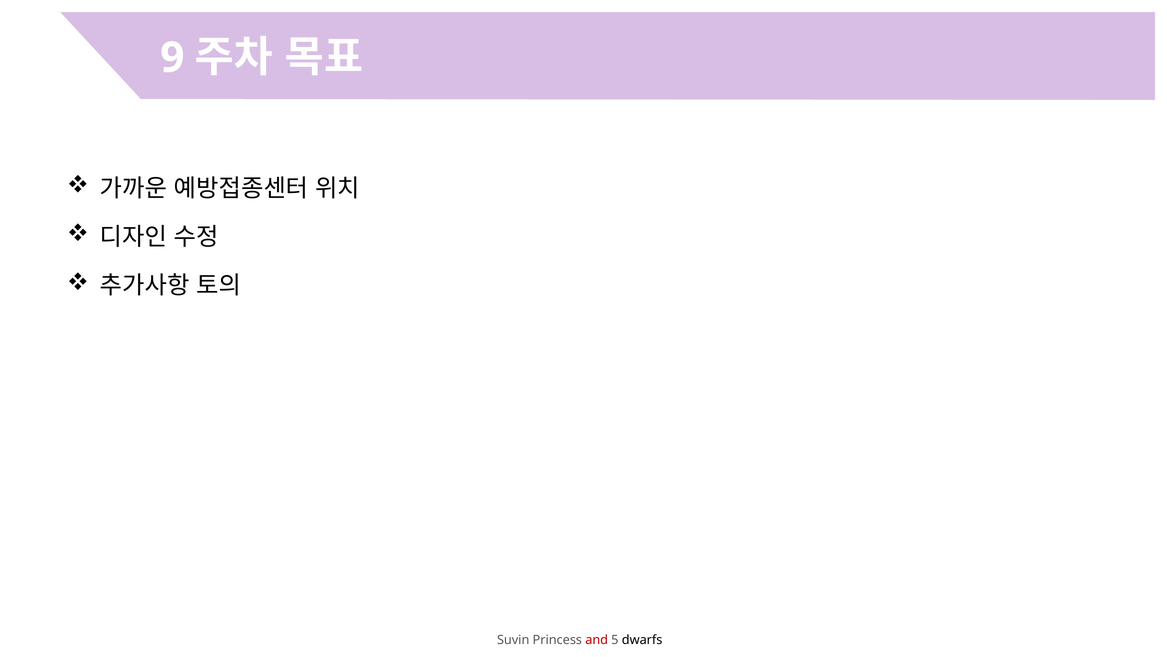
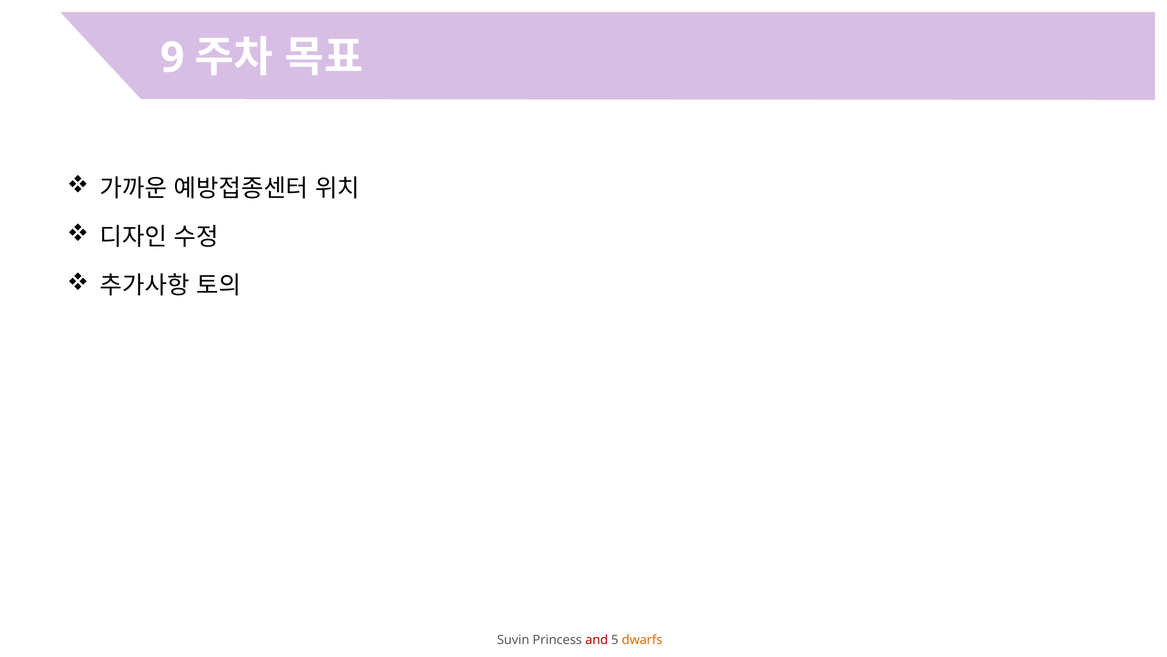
dwarfs colour: black -> orange (642, 639)
